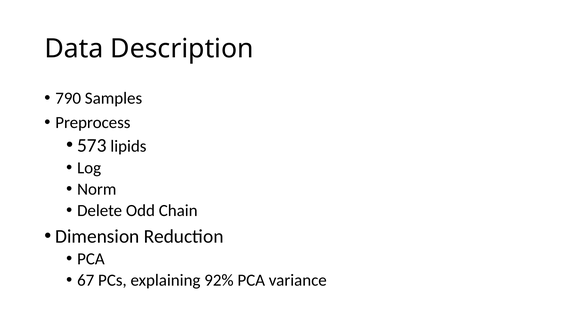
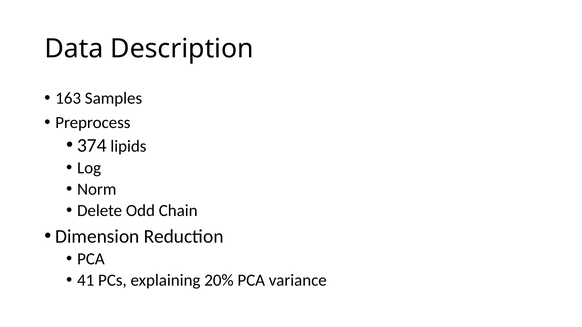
790: 790 -> 163 (68, 98)
573: 573 -> 374 (92, 145)
67: 67 -> 41 (86, 281)
92%: 92% -> 20% (219, 281)
